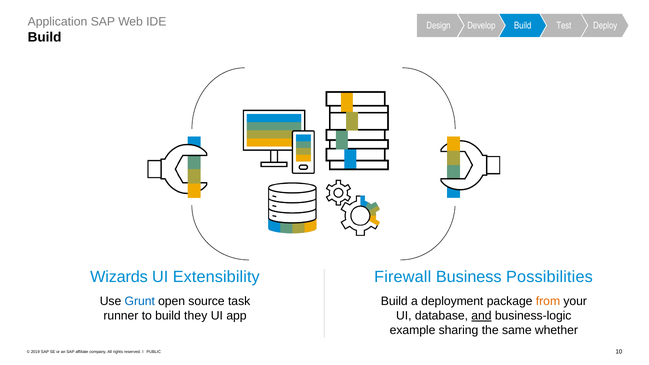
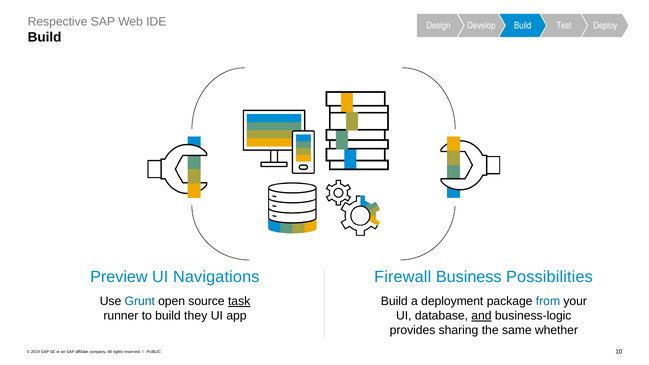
Application: Application -> Respective (58, 22)
Wizards: Wizards -> Preview (119, 277)
Extensibility: Extensibility -> Navigations (216, 277)
task underline: none -> present (239, 301)
from colour: orange -> blue (548, 301)
example: example -> provides (413, 330)
